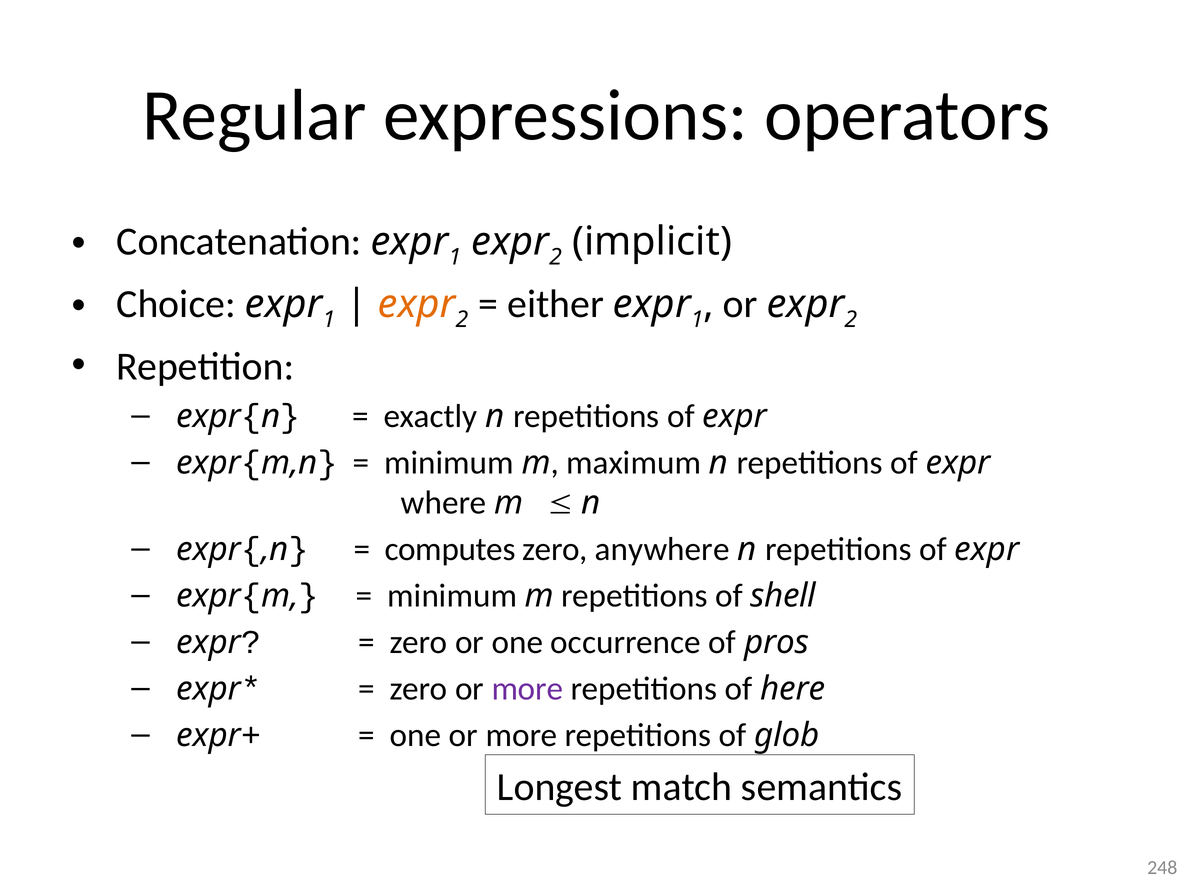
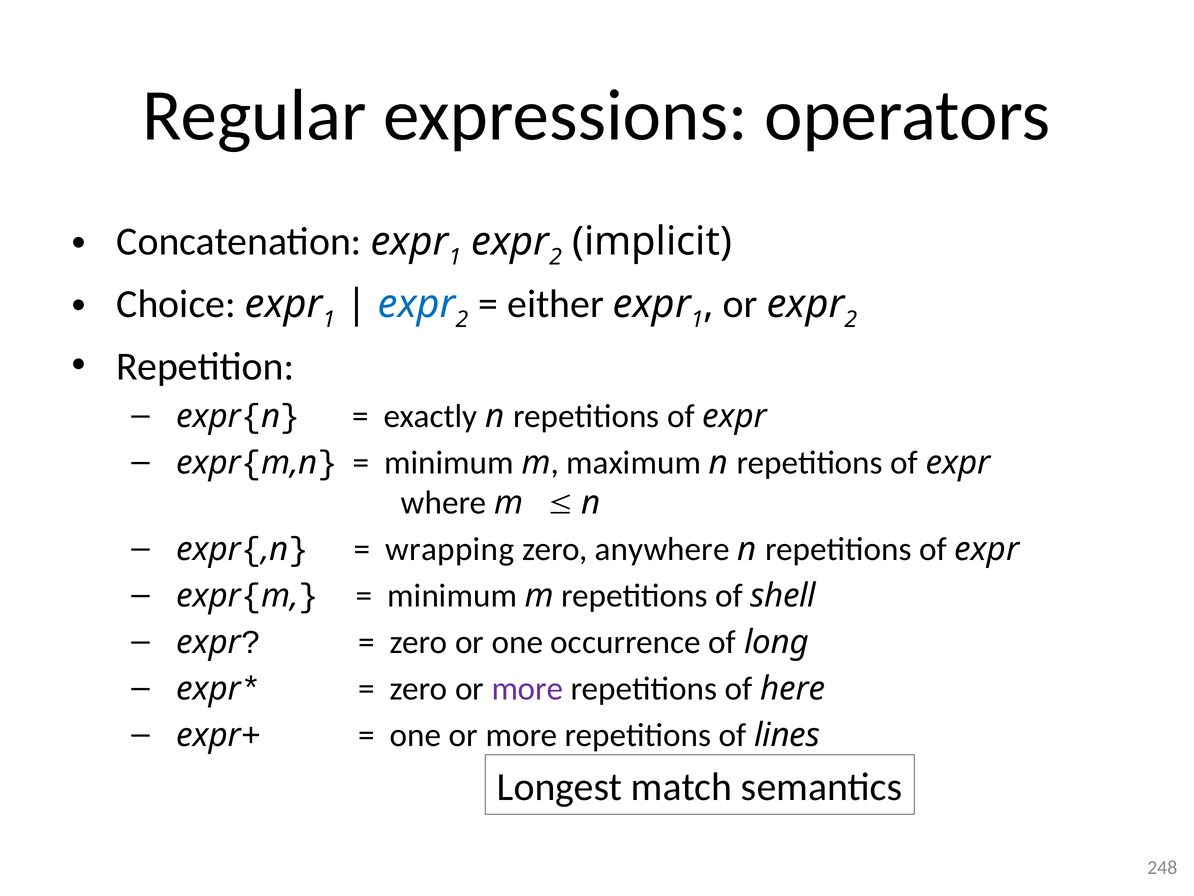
expr colour: orange -> blue (417, 304)
computes: computes -> wrapping (450, 549)
pros: pros -> long (777, 642)
glob: glob -> lines (787, 735)
